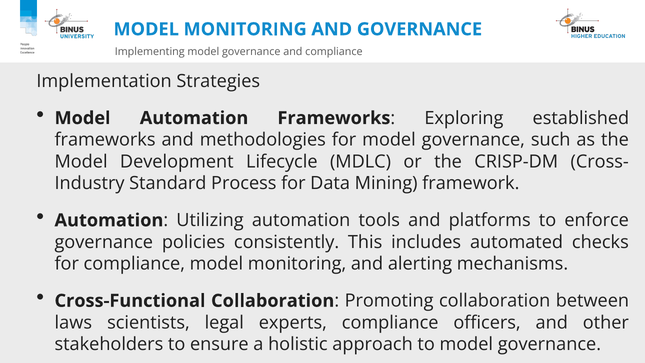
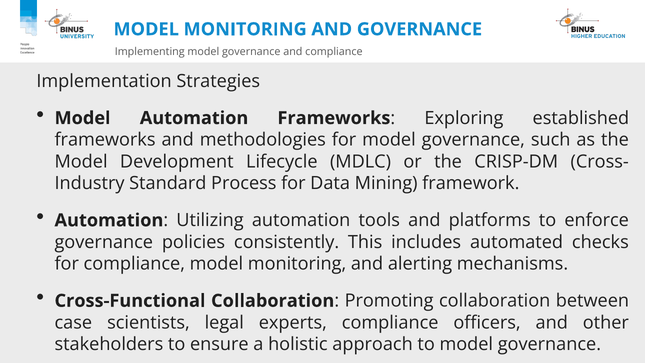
laws: laws -> case (73, 322)
